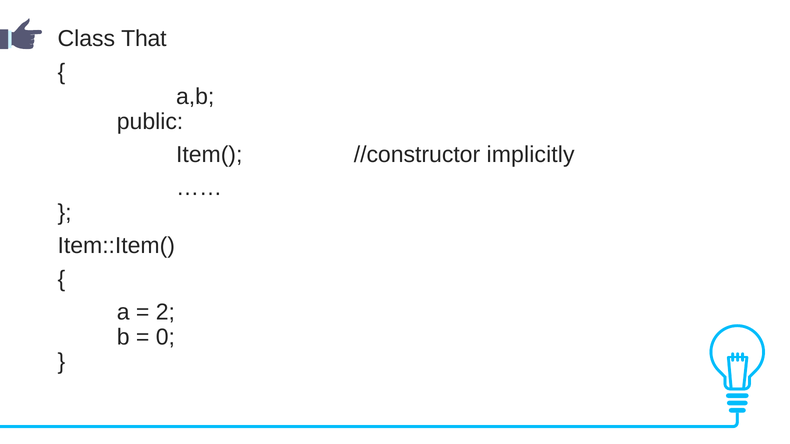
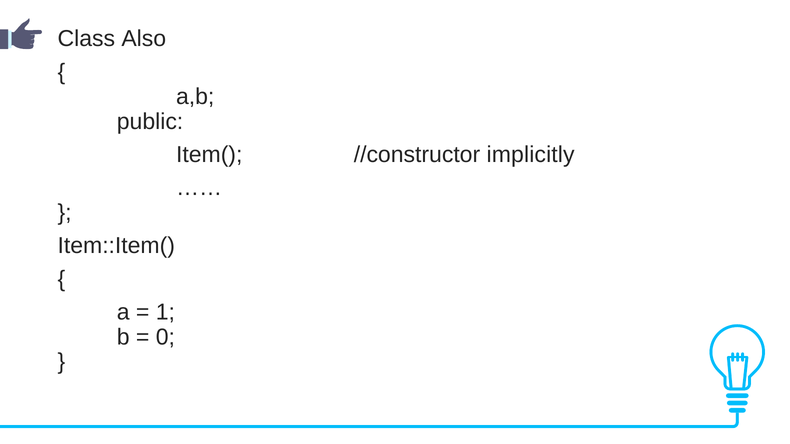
That: That -> Also (144, 39)
2: 2 -> 1 (165, 312)
